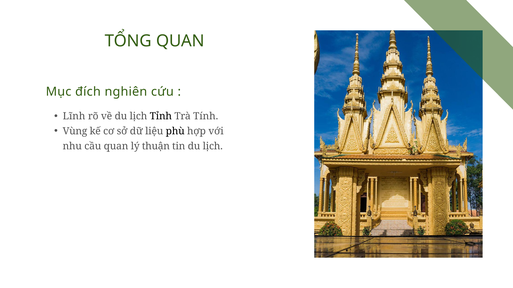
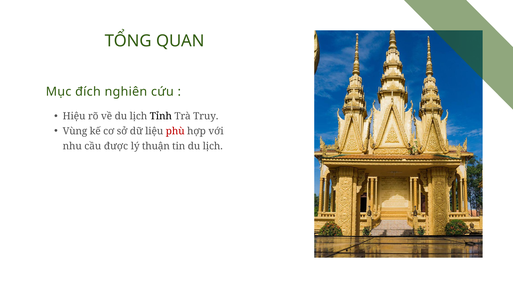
Lĩnh: Lĩnh -> Hiệu (74, 117)
Tính: Tính -> Truy (206, 117)
phù colour: black -> red (175, 132)
cầu quan: quan -> được (116, 146)
